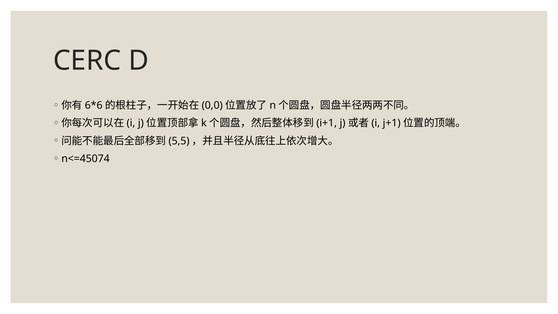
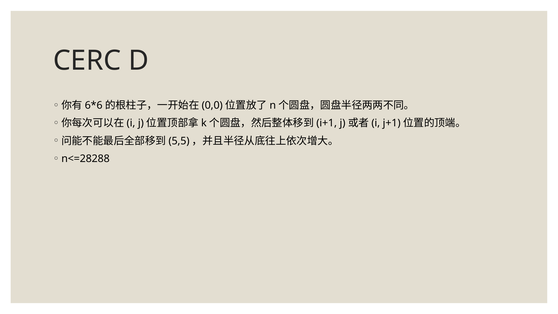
n<=45074: n<=45074 -> n<=28288 (86, 159)
